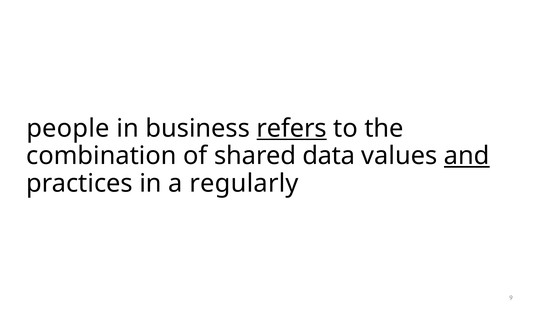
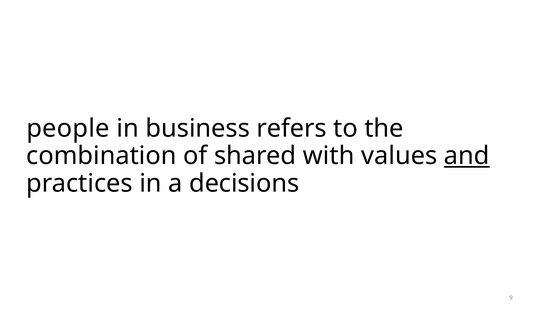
refers underline: present -> none (292, 128)
data: data -> with (329, 156)
regularly: regularly -> decisions (244, 183)
